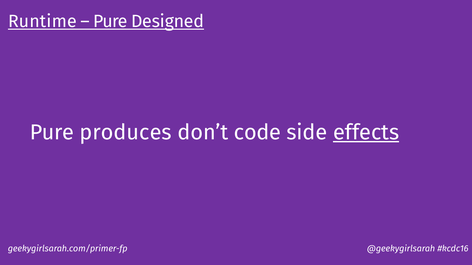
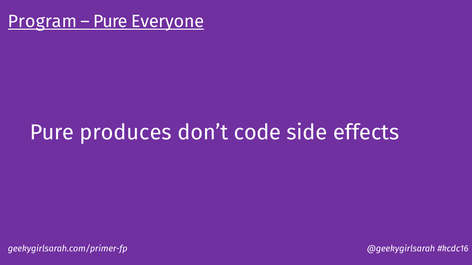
Runtime: Runtime -> Program (42, 22)
Designed: Designed -> Everyone (168, 22)
effects underline: present -> none (366, 132)
